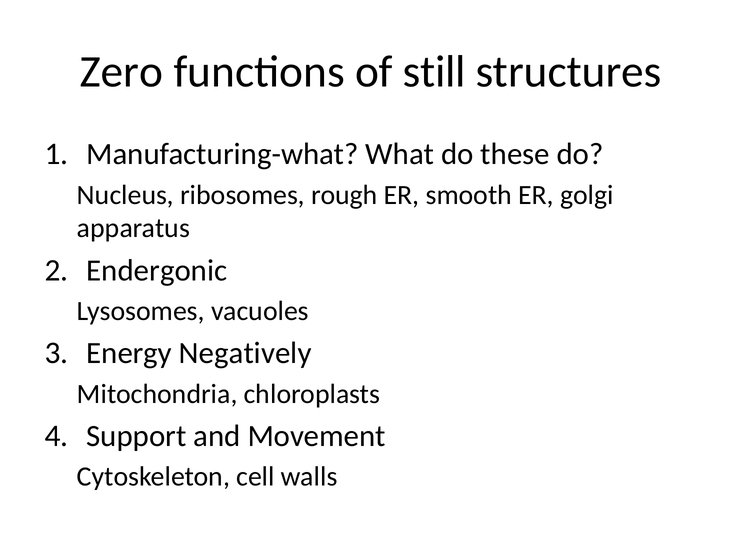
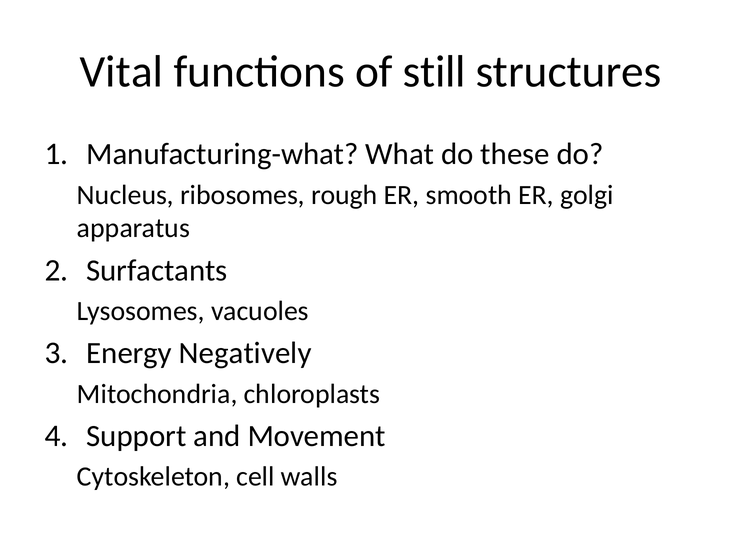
Zero: Zero -> Vital (121, 72)
Endergonic: Endergonic -> Surfactants (157, 271)
